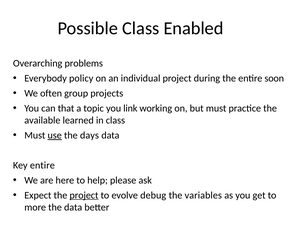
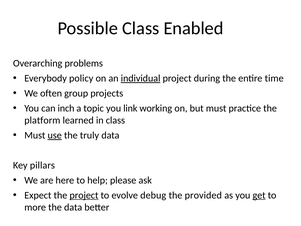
individual underline: none -> present (141, 78)
soon: soon -> time (274, 78)
that: that -> inch (66, 108)
available: available -> platform (42, 120)
days: days -> truly (89, 135)
Key entire: entire -> pillars (42, 165)
variables: variables -> provided (203, 195)
get underline: none -> present (259, 195)
